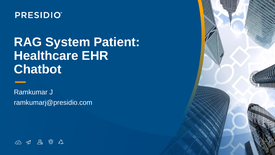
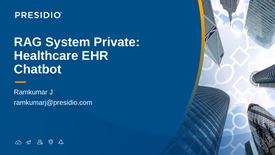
Patient: Patient -> Private (117, 42)
